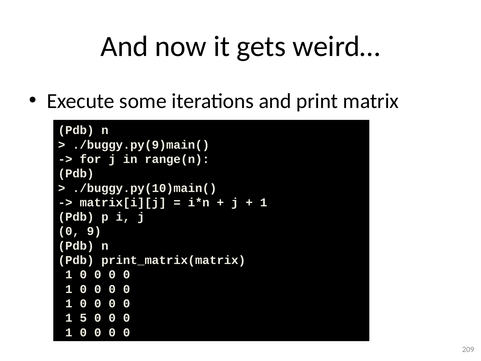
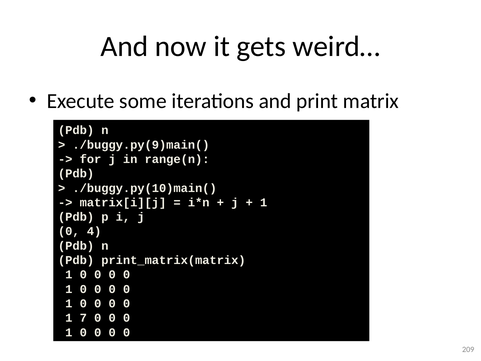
9: 9 -> 4 (94, 231)
5: 5 -> 7 (83, 318)
